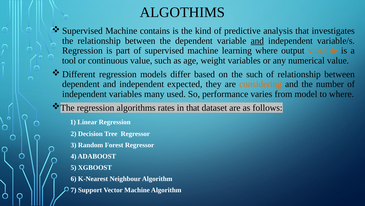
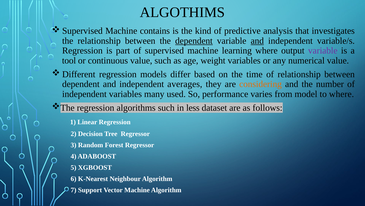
dependent underline: none -> present (194, 41)
variable colour: orange -> purple (323, 51)
the such: such -> time (254, 74)
expected: expected -> averages (185, 84)
algorithms rates: rates -> such (166, 107)
in that: that -> less (193, 107)
